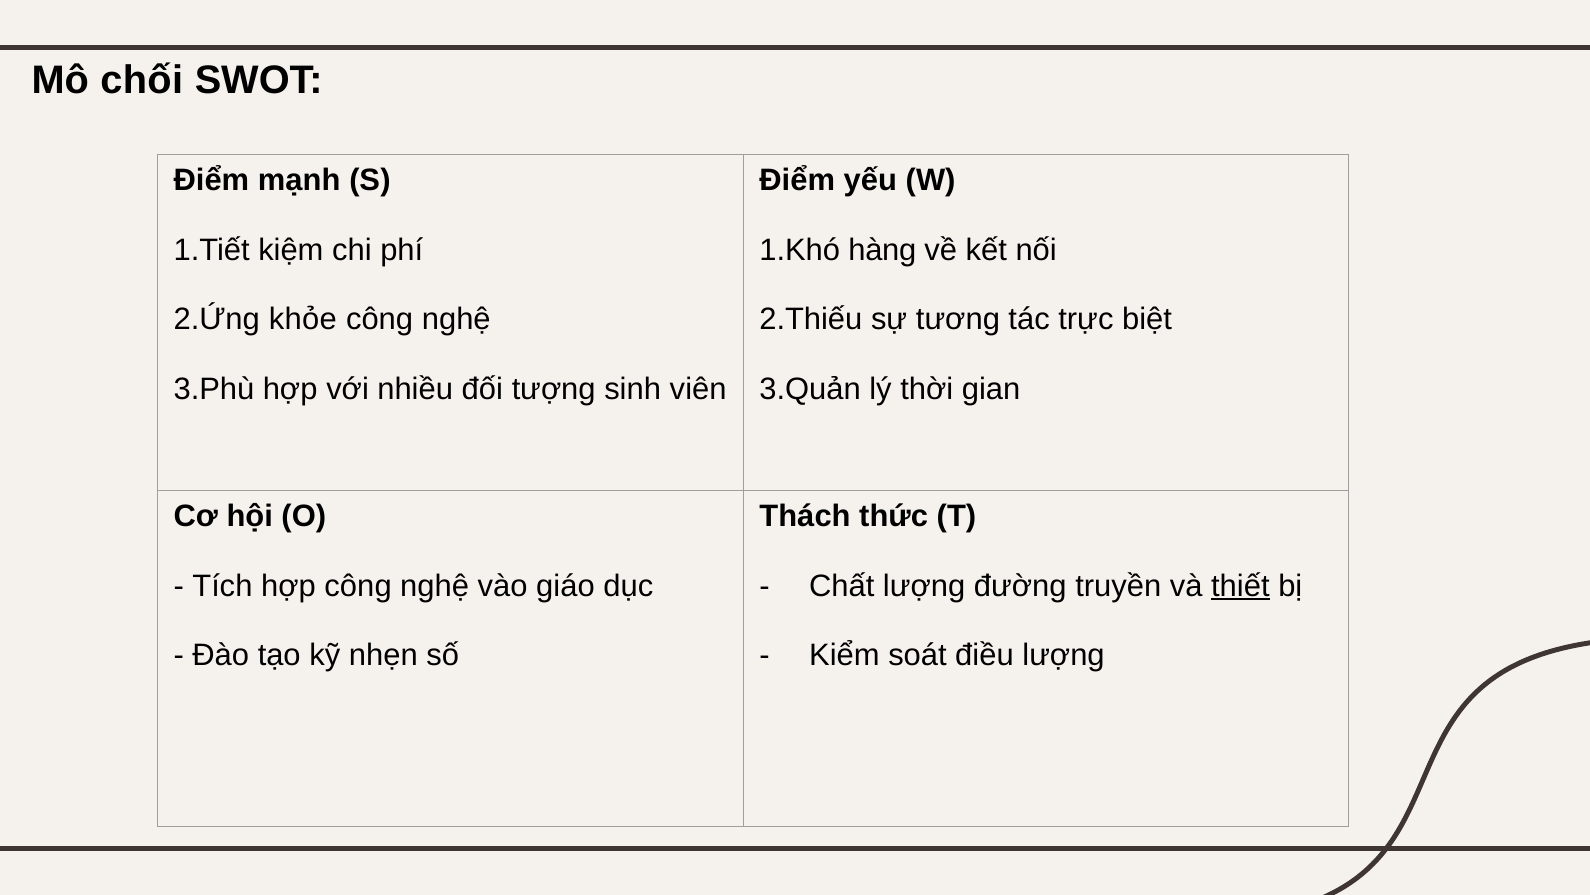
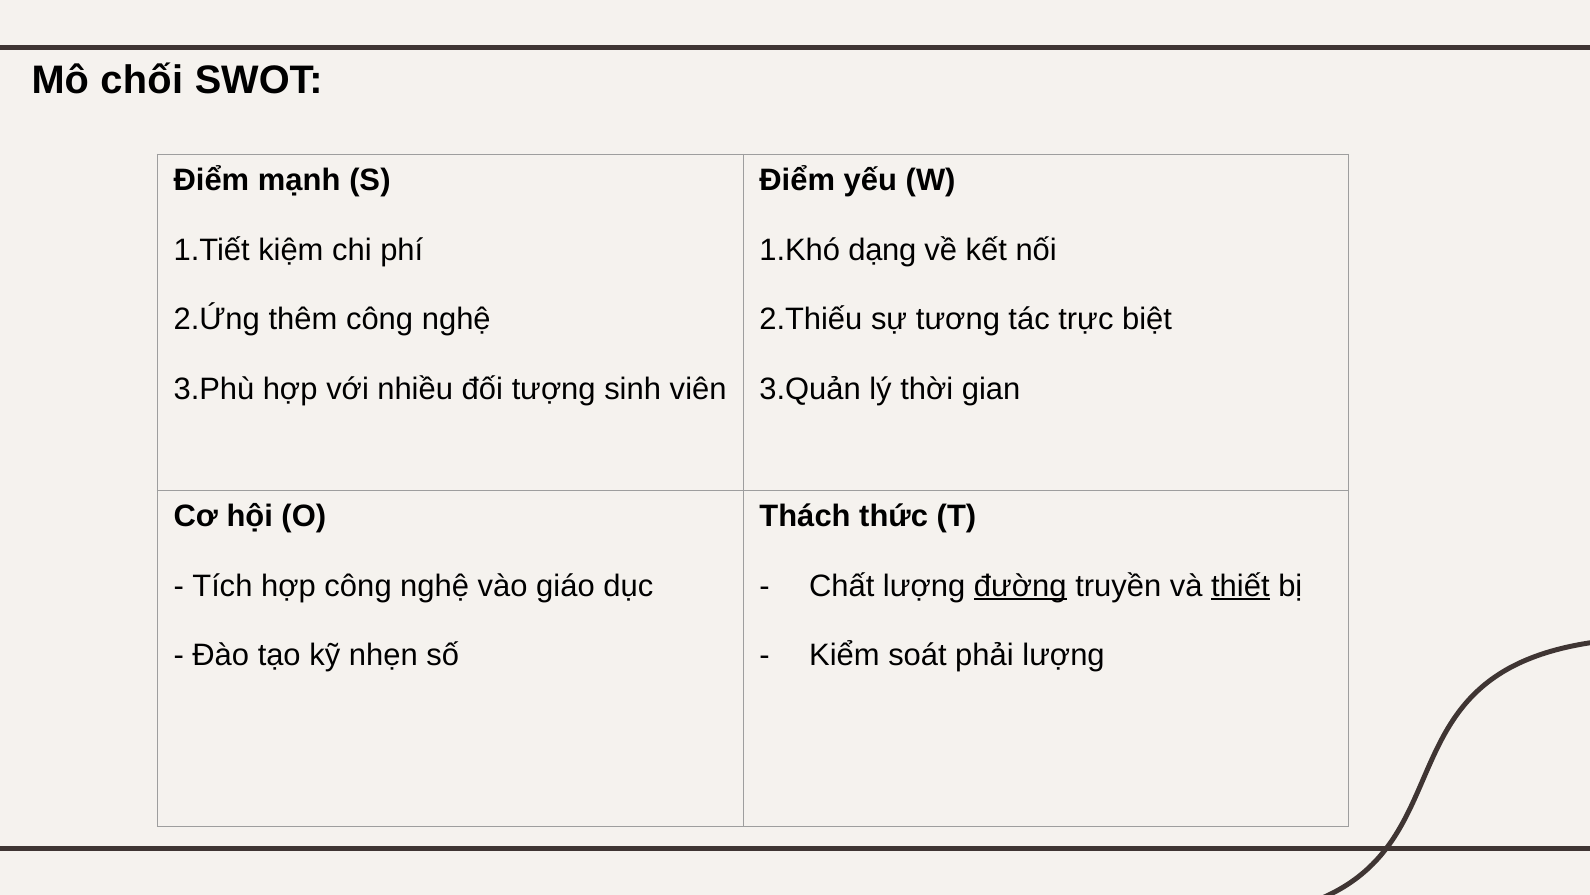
hàng: hàng -> dạng (882, 250)
khỏe: khỏe -> thêm (303, 319)
đường underline: none -> present (1020, 586)
điều: điều -> phải (984, 655)
